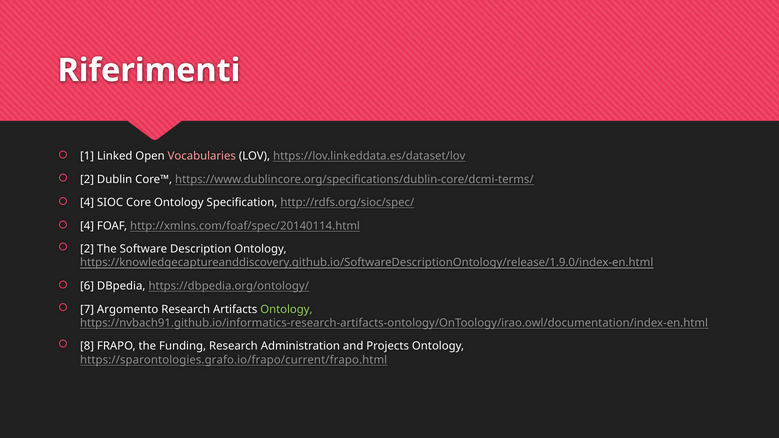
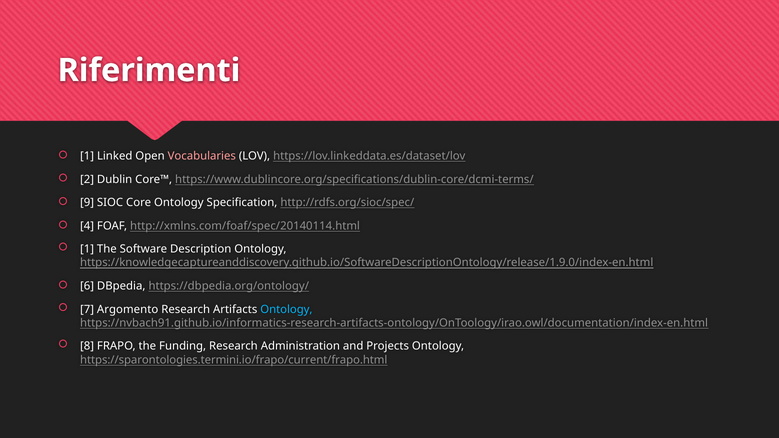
4: 4 -> 9 (87, 203)
2: 2 -> 1 (87, 249)
Ontology colour: light green -> light blue (286, 309)
https://sparontologies.grafo.io/frapo/current/frapo.html: https://sparontologies.grafo.io/frapo/current/frapo.html -> https://sparontologies.termini.io/frapo/current/frapo.html (234, 360)
